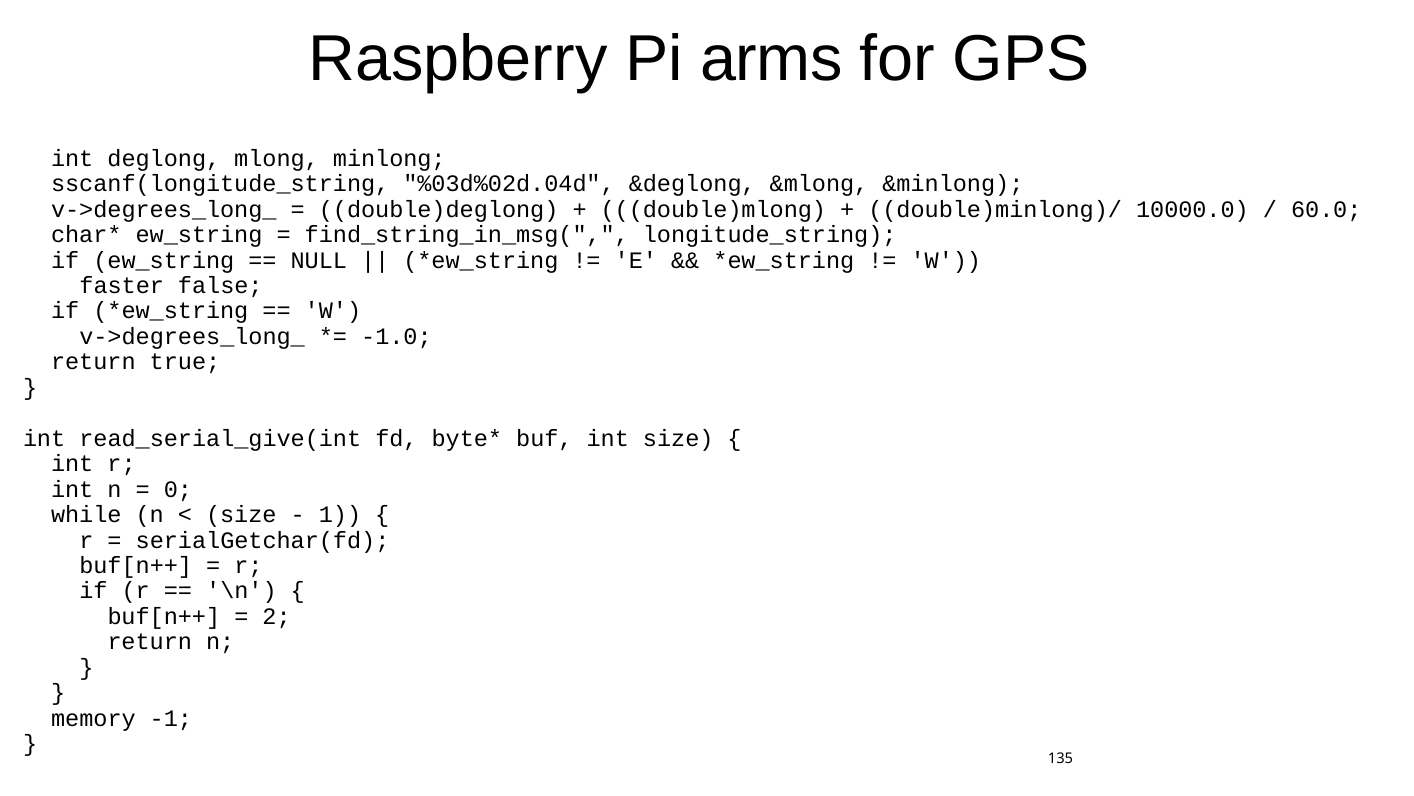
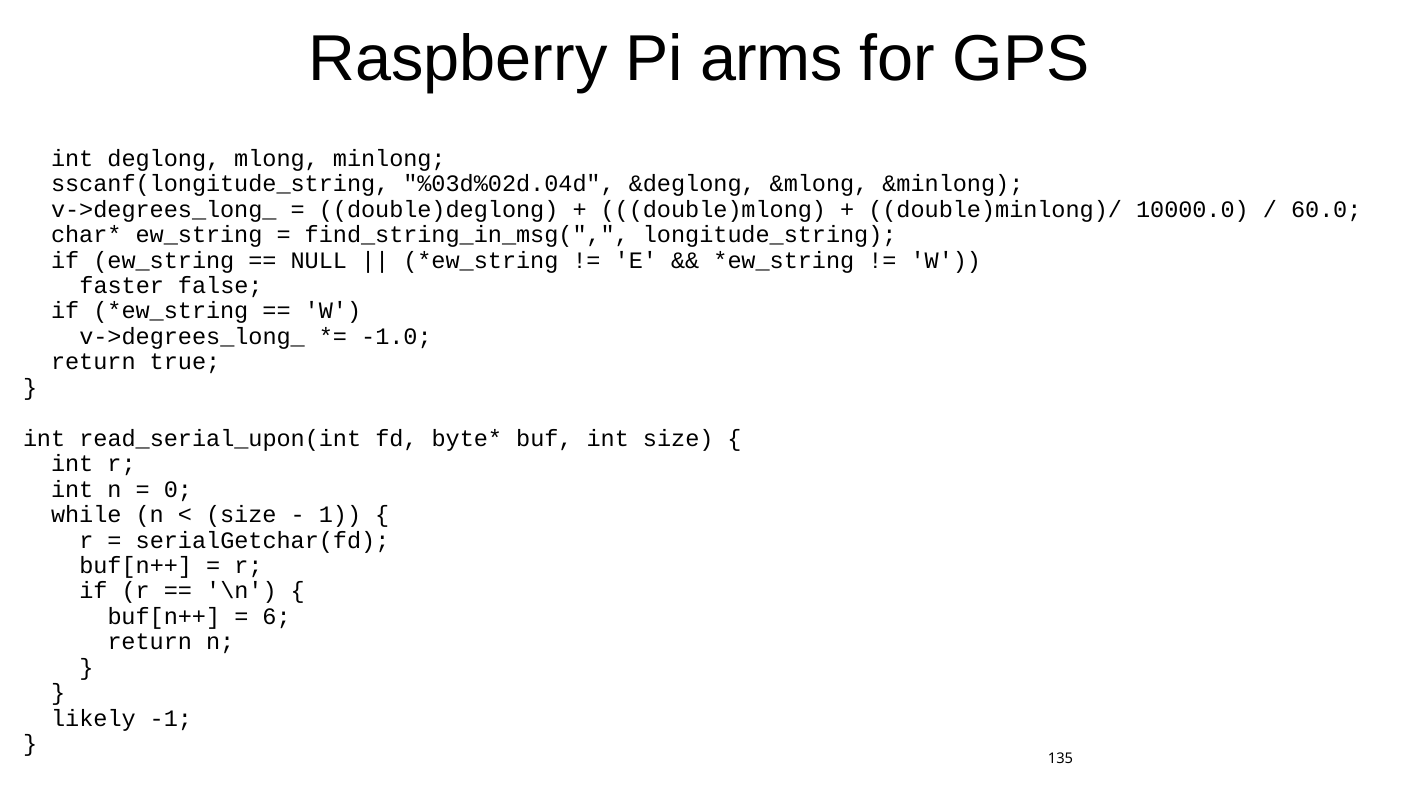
read_serial_give(int: read_serial_give(int -> read_serial_upon(int (220, 438)
2: 2 -> 6 (277, 616)
memory: memory -> likely (93, 718)
